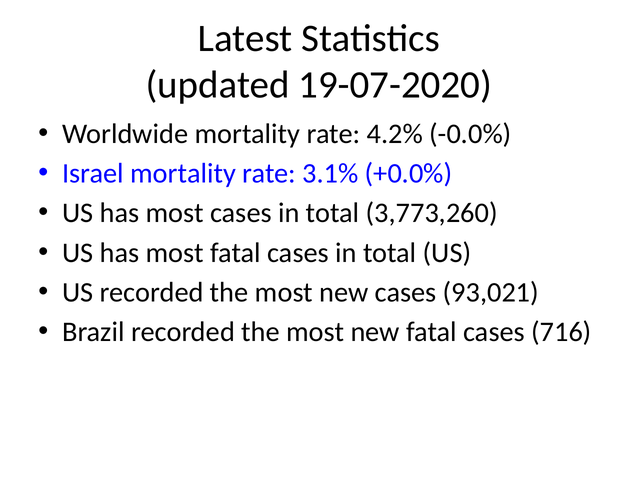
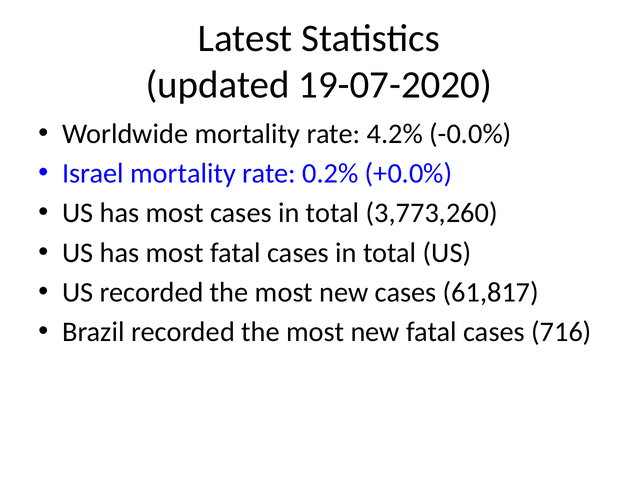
3.1%: 3.1% -> 0.2% (330, 174)
93,021: 93,021 -> 61,817 (491, 293)
